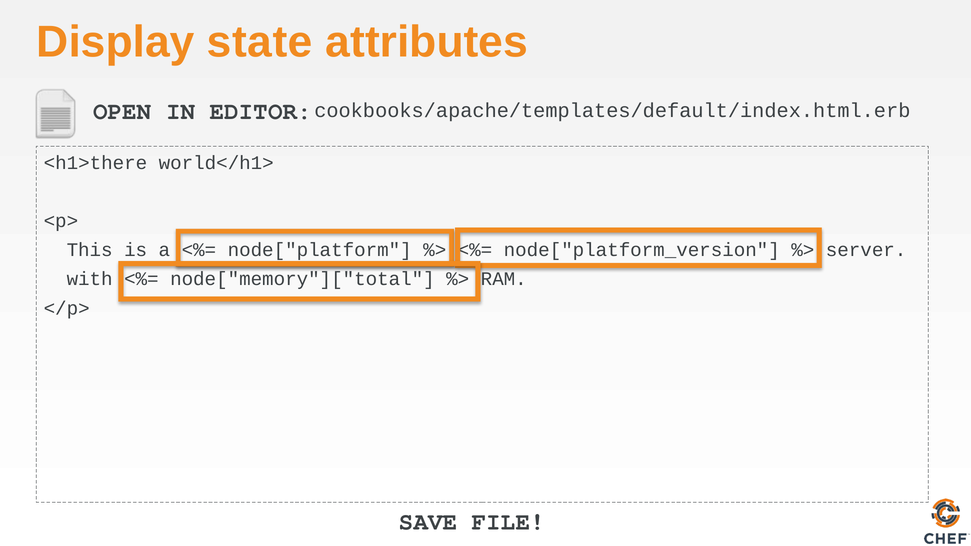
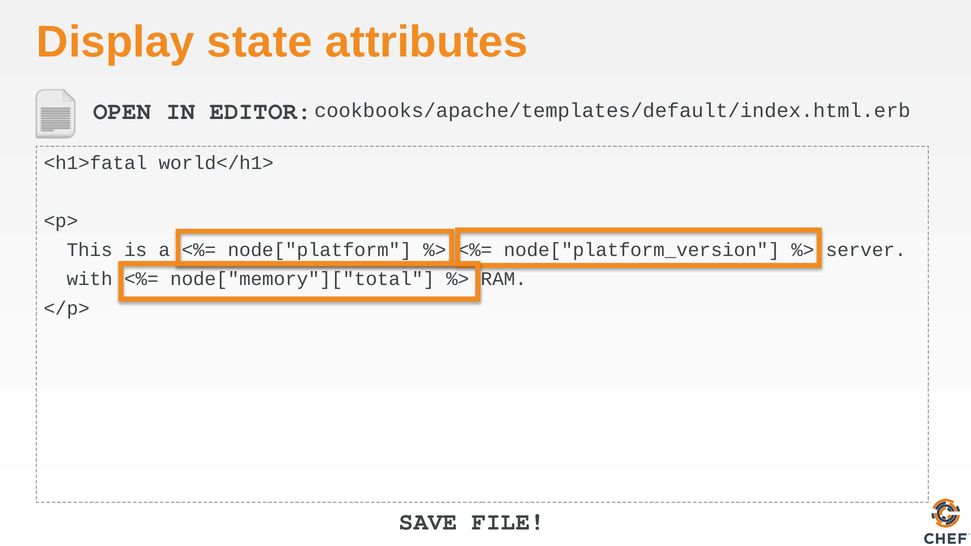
<h1>there: <h1>there -> <h1>fatal (95, 163)
